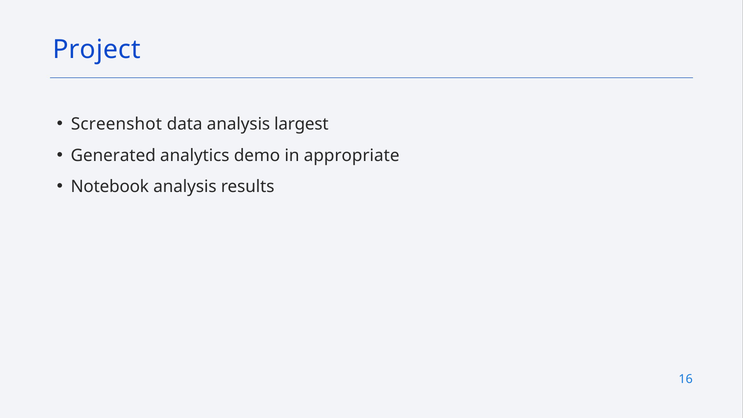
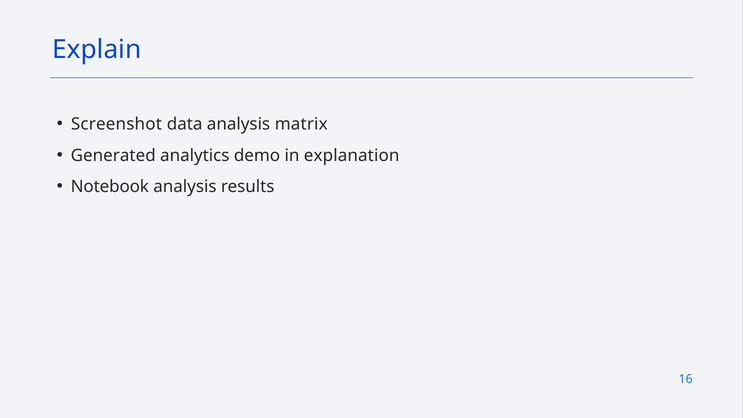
Project: Project -> Explain (97, 50)
largest: largest -> matrix (301, 124)
appropriate: appropriate -> explanation (352, 155)
